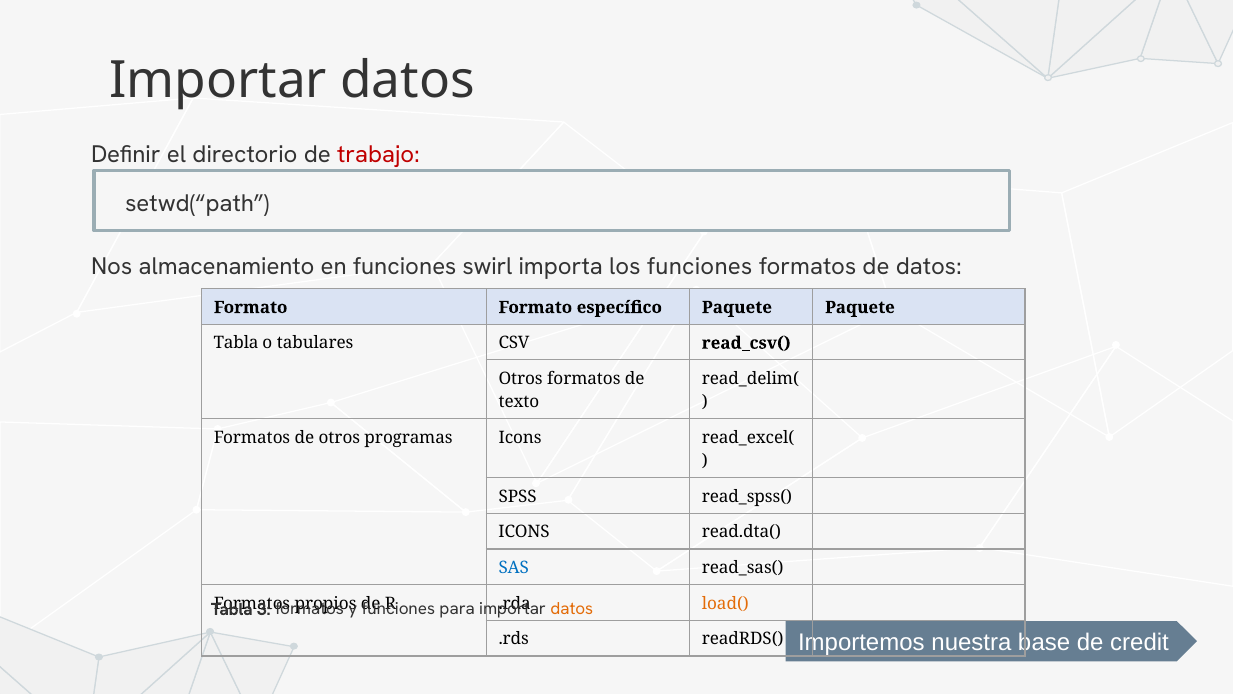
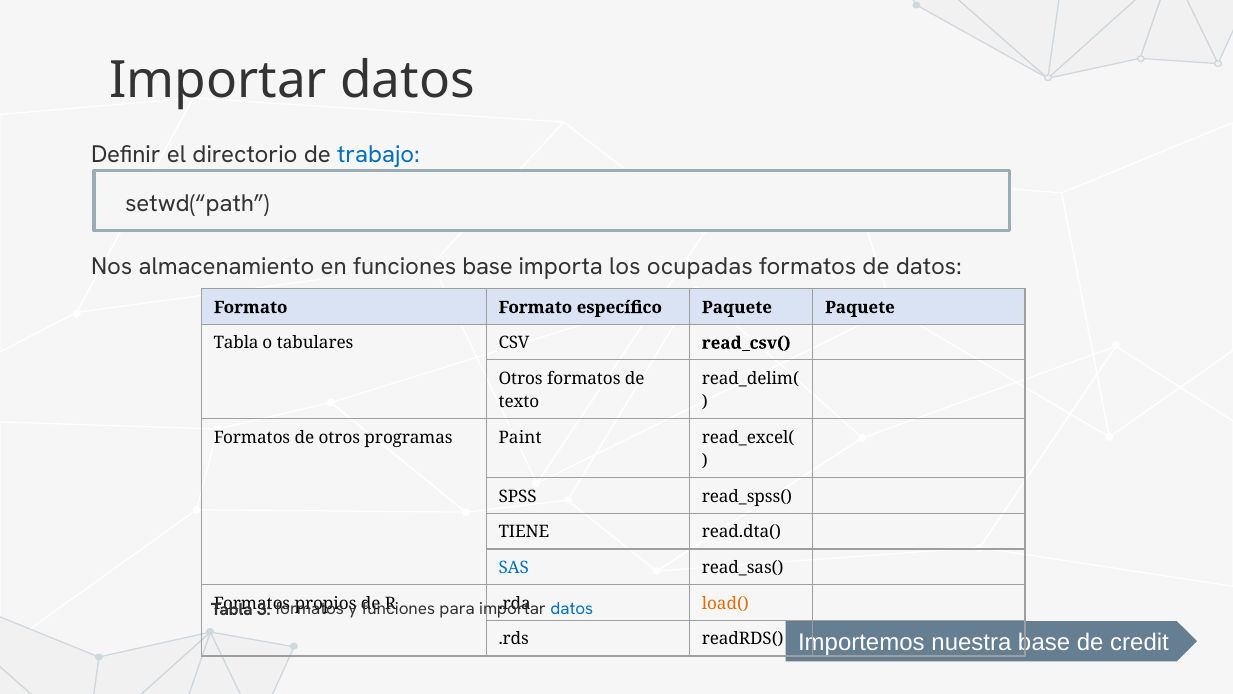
trabajo colour: red -> blue (379, 155)
funciones swirl: swirl -> base (488, 266)
los funciones: funciones -> ocupadas (700, 266)
programas Icons: Icons -> Paint (520, 437)
ICONS: ICONS -> TIENE (524, 532)
datos colour: orange -> blue (572, 609)
